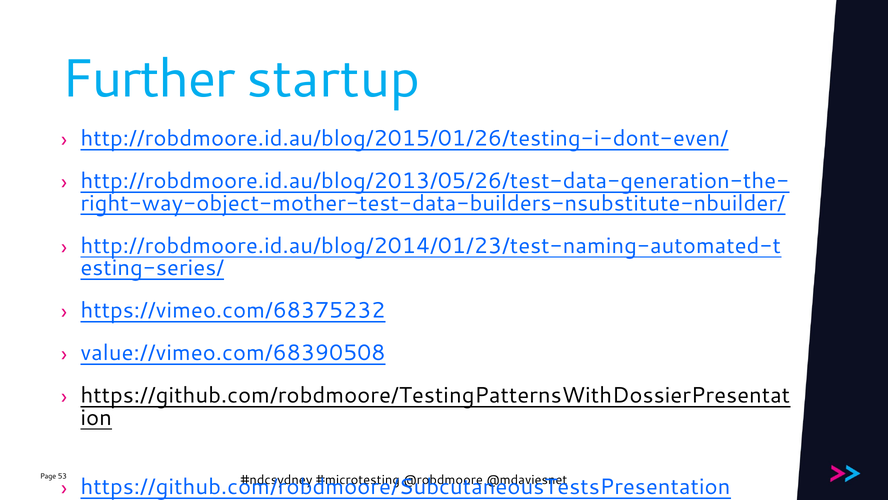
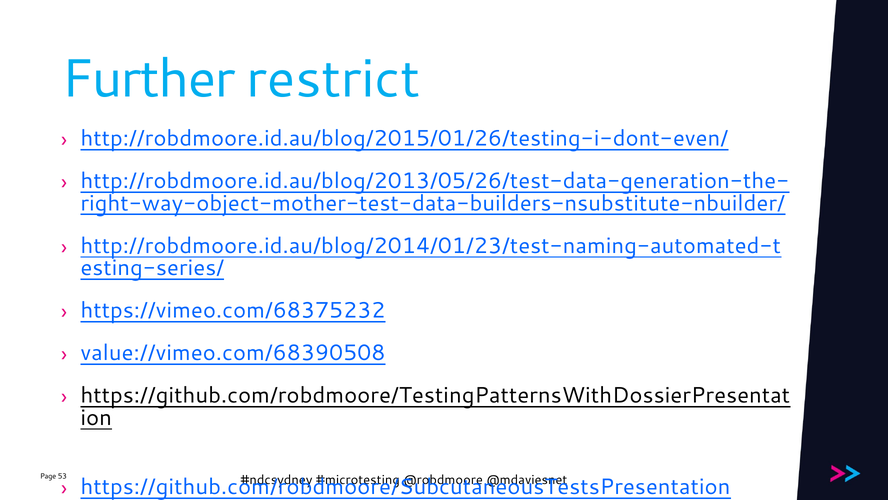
startup: startup -> restrict (333, 79)
